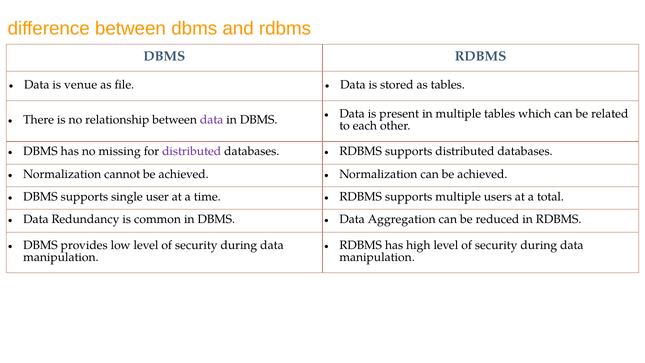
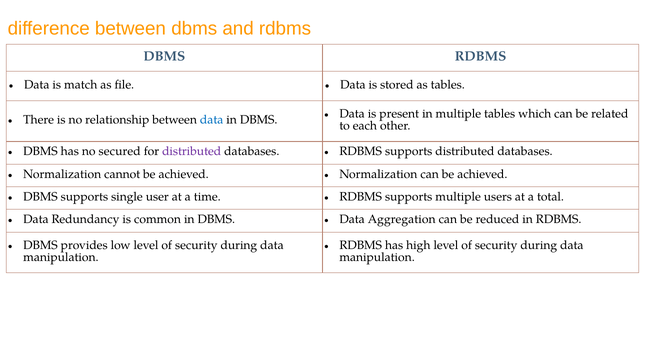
venue: venue -> match (81, 85)
data colour: purple -> blue (212, 120)
missing: missing -> secured (120, 151)
